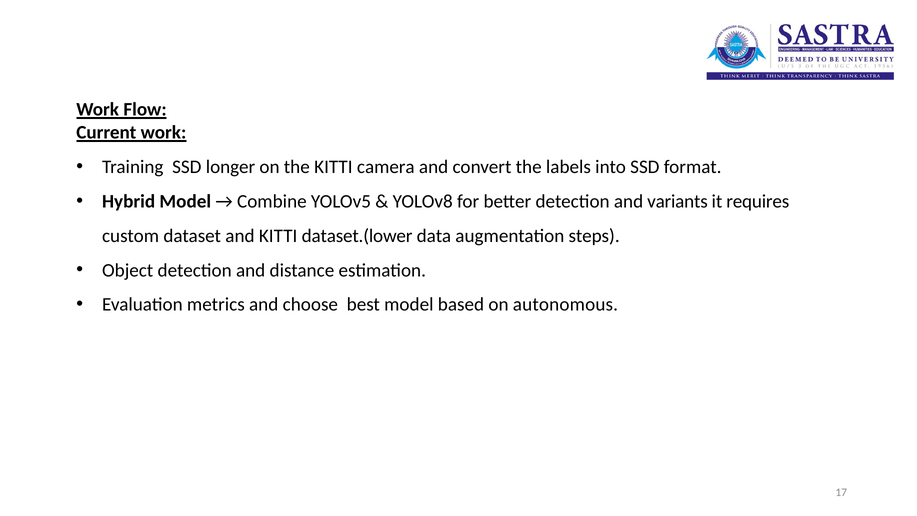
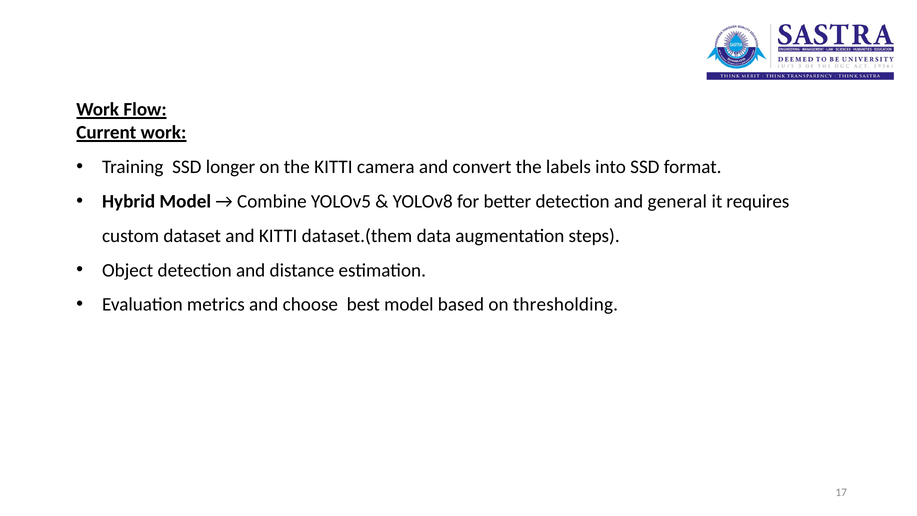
variants: variants -> general (677, 201)
dataset.(lower: dataset.(lower -> dataset.(them (357, 236)
autonomous: autonomous -> thresholding (565, 305)
